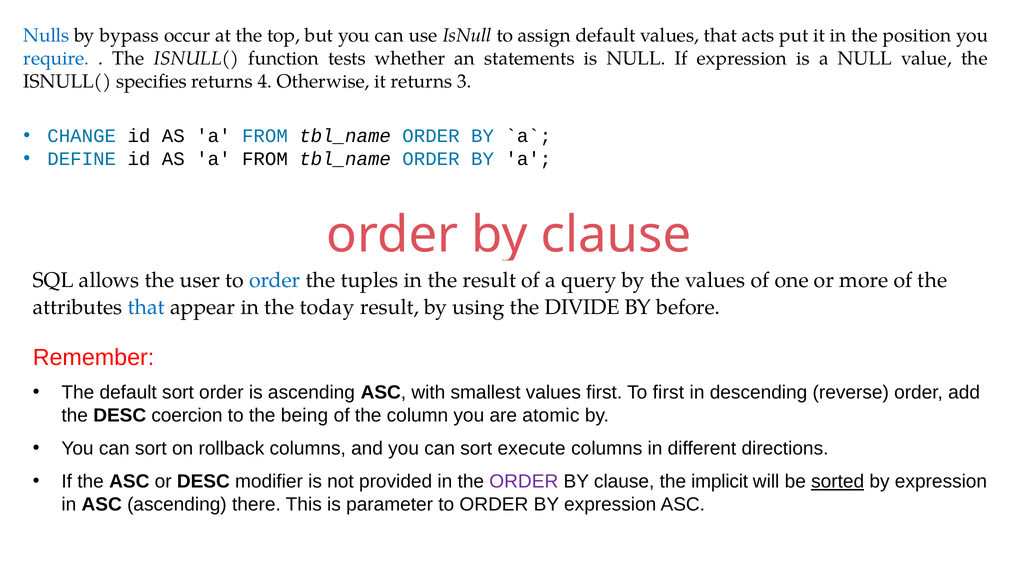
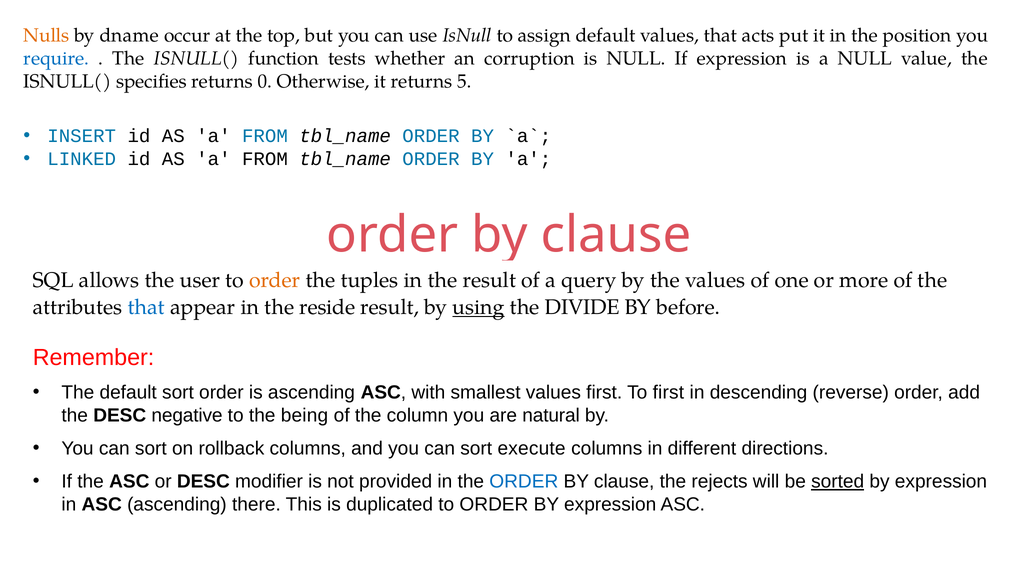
Nulls colour: blue -> orange (46, 36)
bypass: bypass -> dname (129, 36)
statements: statements -> corruption (529, 59)
4: 4 -> 0 (265, 81)
3: 3 -> 5 (464, 81)
CHANGE: CHANGE -> INSERT (82, 136)
DEFINE: DEFINE -> LINKED (82, 159)
order colour: blue -> orange (275, 281)
today: today -> reside (327, 308)
using underline: none -> present (478, 308)
coercion: coercion -> negative (187, 416)
atomic: atomic -> natural (551, 416)
ORDER colour: purple -> blue (524, 482)
implicit: implicit -> rejects (720, 482)
parameter: parameter -> duplicated (390, 505)
